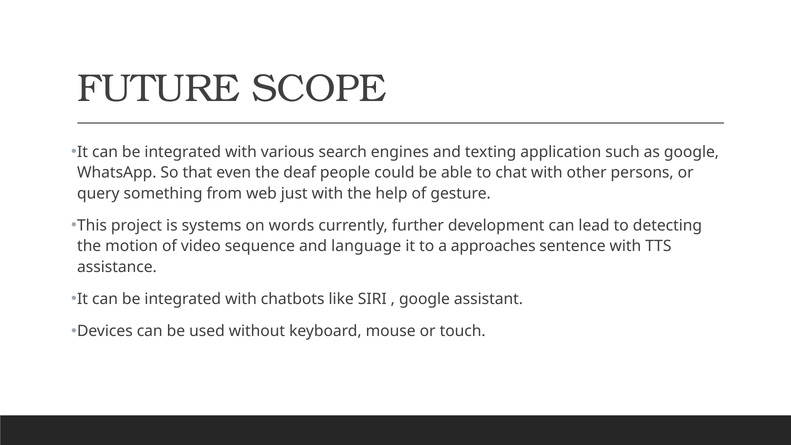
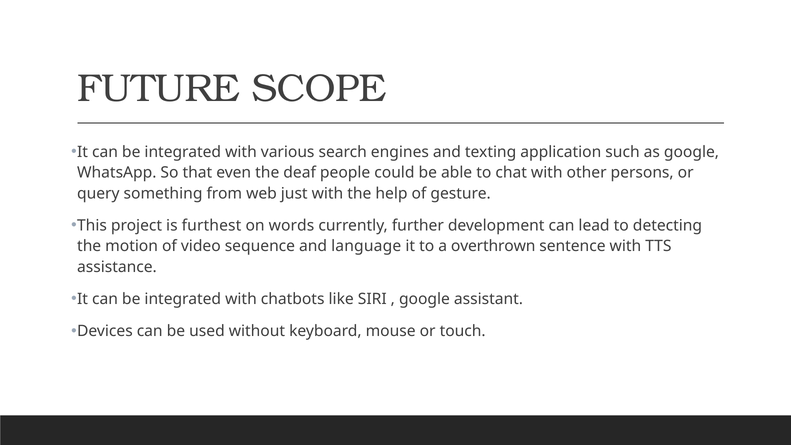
systems: systems -> furthest (212, 226)
approaches: approaches -> overthrown (493, 246)
